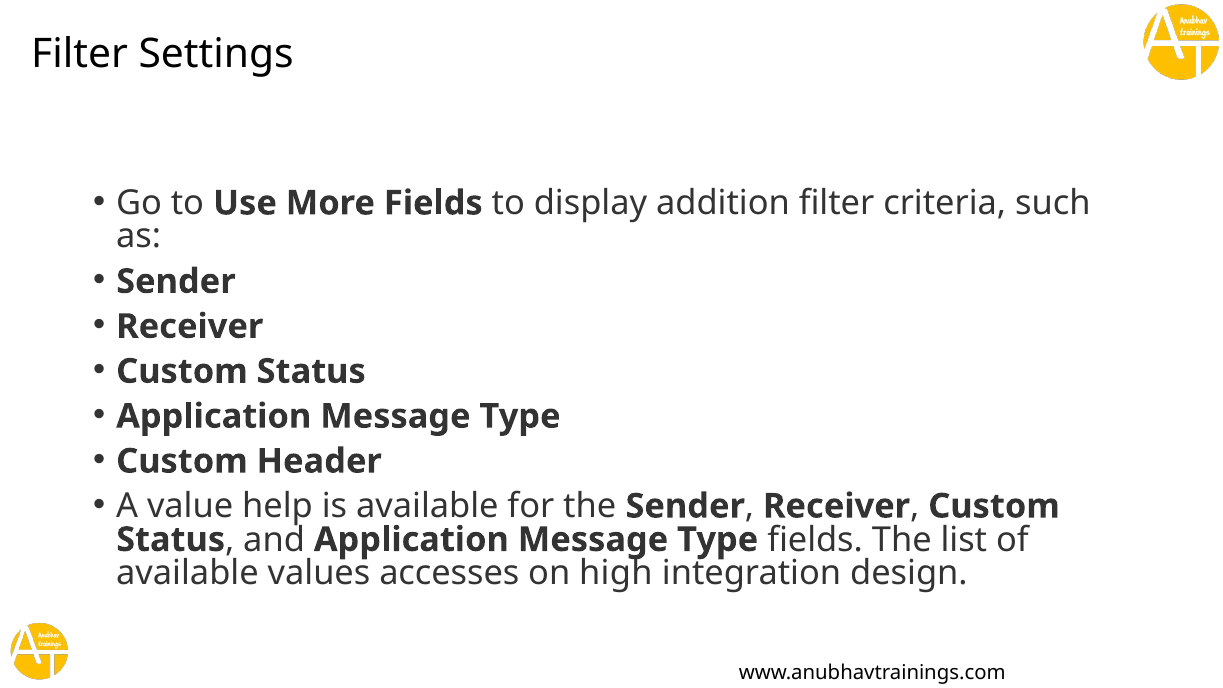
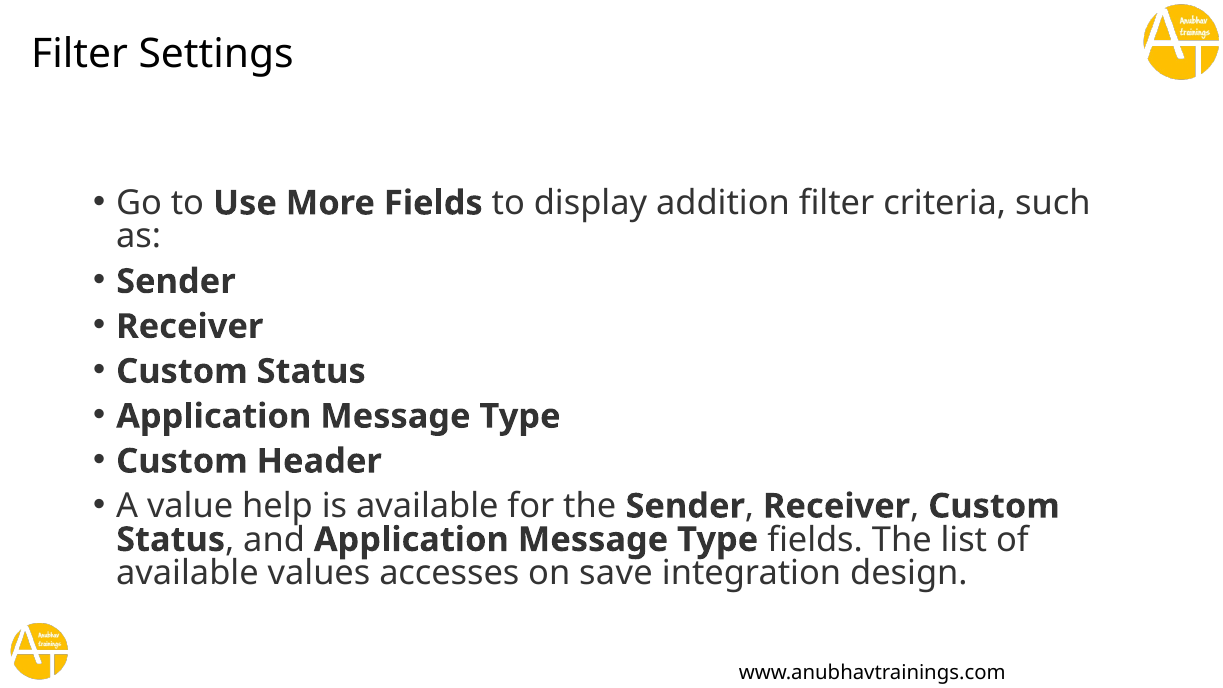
high: high -> save (616, 573)
